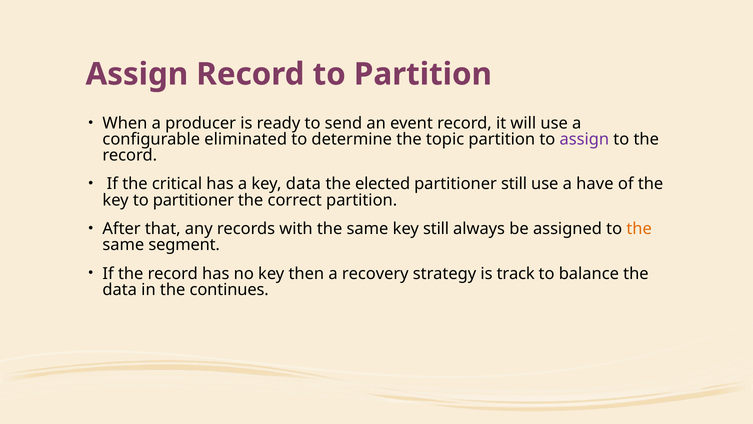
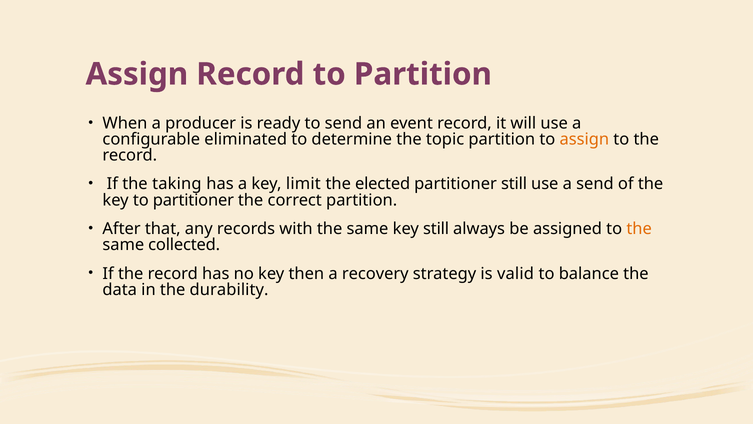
assign colour: purple -> orange (584, 139)
critical: critical -> taking (177, 184)
key data: data -> limit (303, 184)
a have: have -> send (595, 184)
segment: segment -> collected (184, 245)
track: track -> valid (516, 273)
continues: continues -> durability (229, 289)
